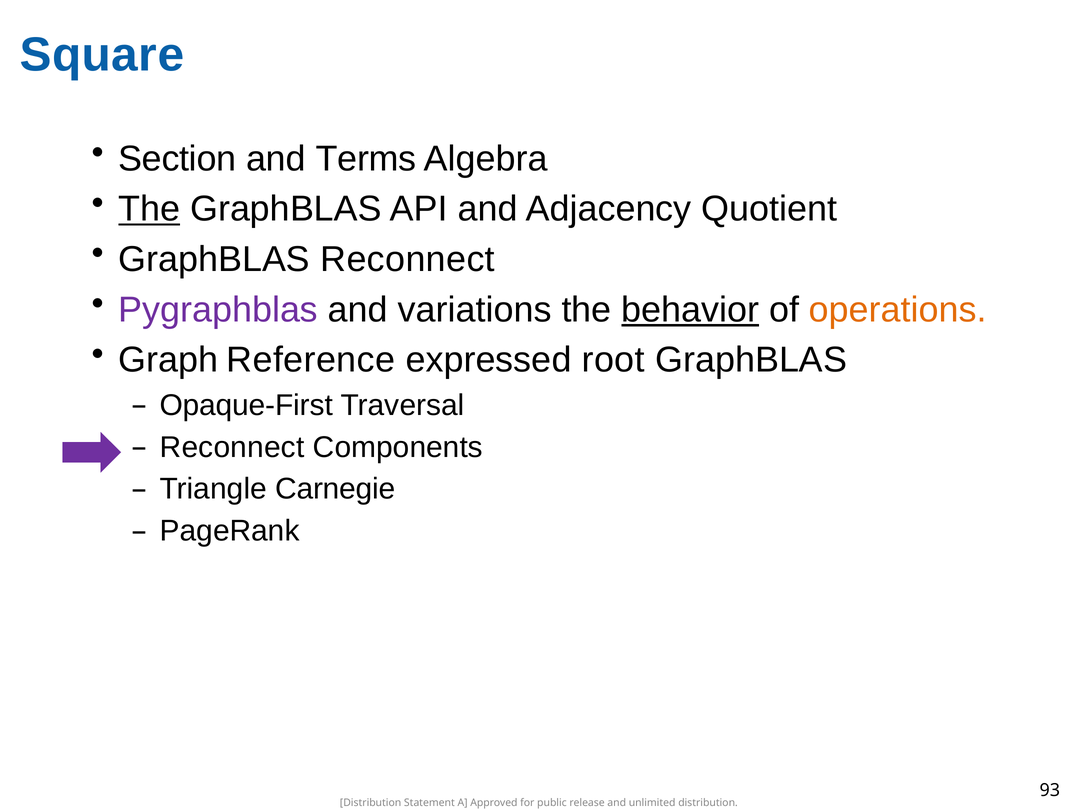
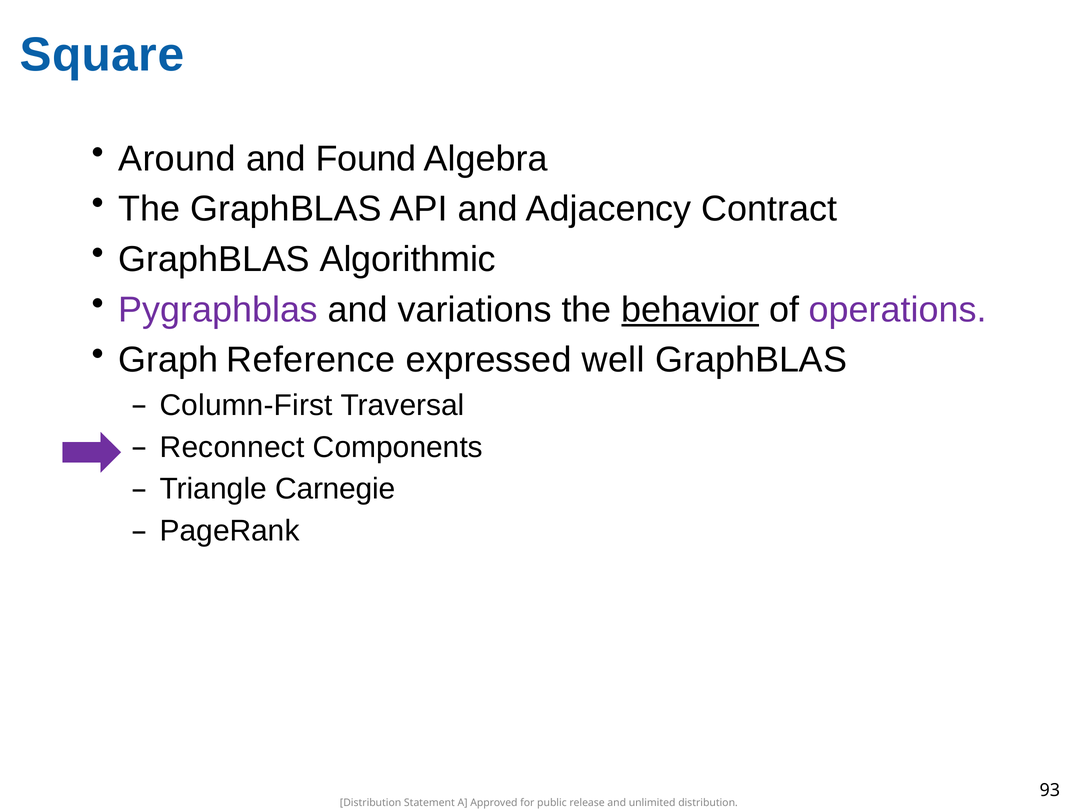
Section: Section -> Around (177, 159)
Terms: Terms -> Found (366, 159)
The underline: present -> none (149, 209)
Quotient: Quotient -> Contract (769, 209)
GraphBLAS Reconnect: Reconnect -> Algorithmic (408, 259)
operations colour: orange -> purple (898, 310)
root: root -> well (613, 360)
Opaque-First: Opaque-First -> Column-First (246, 405)
